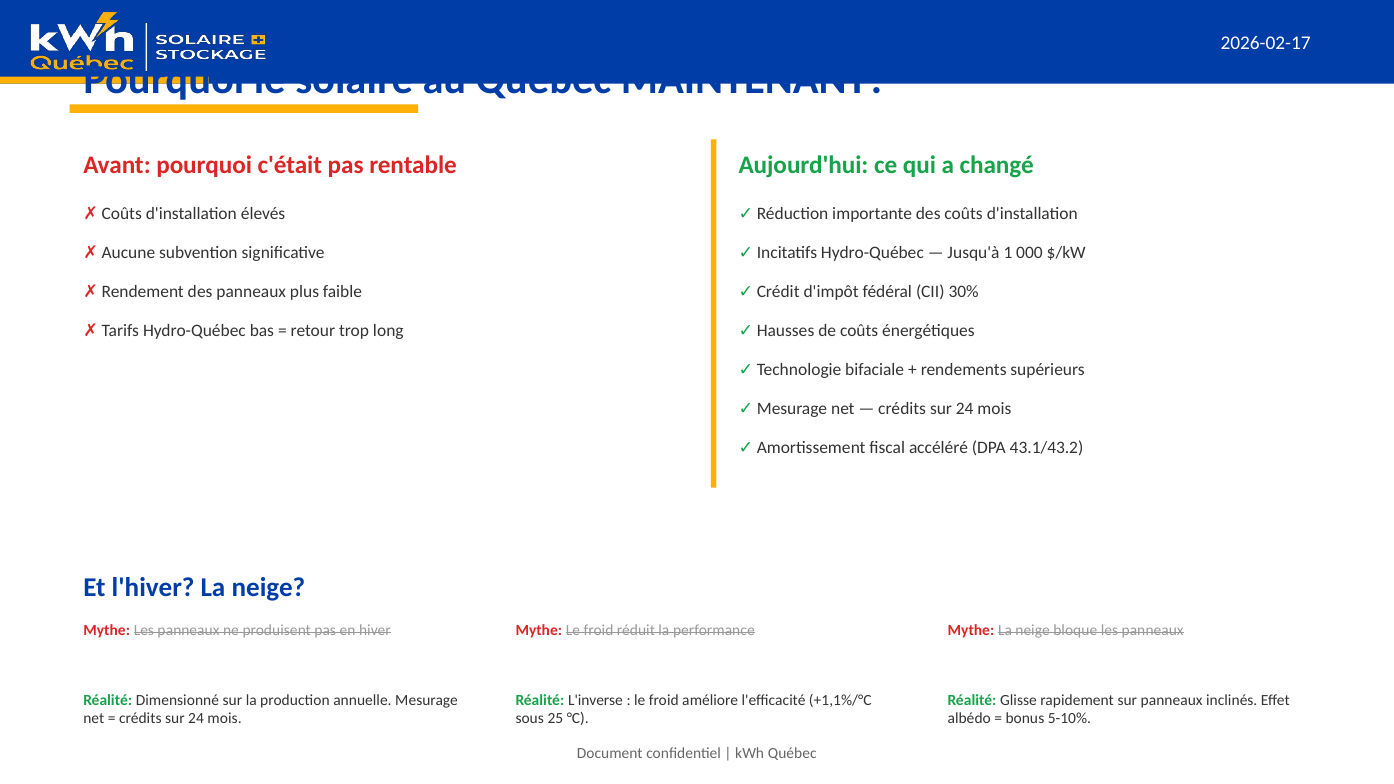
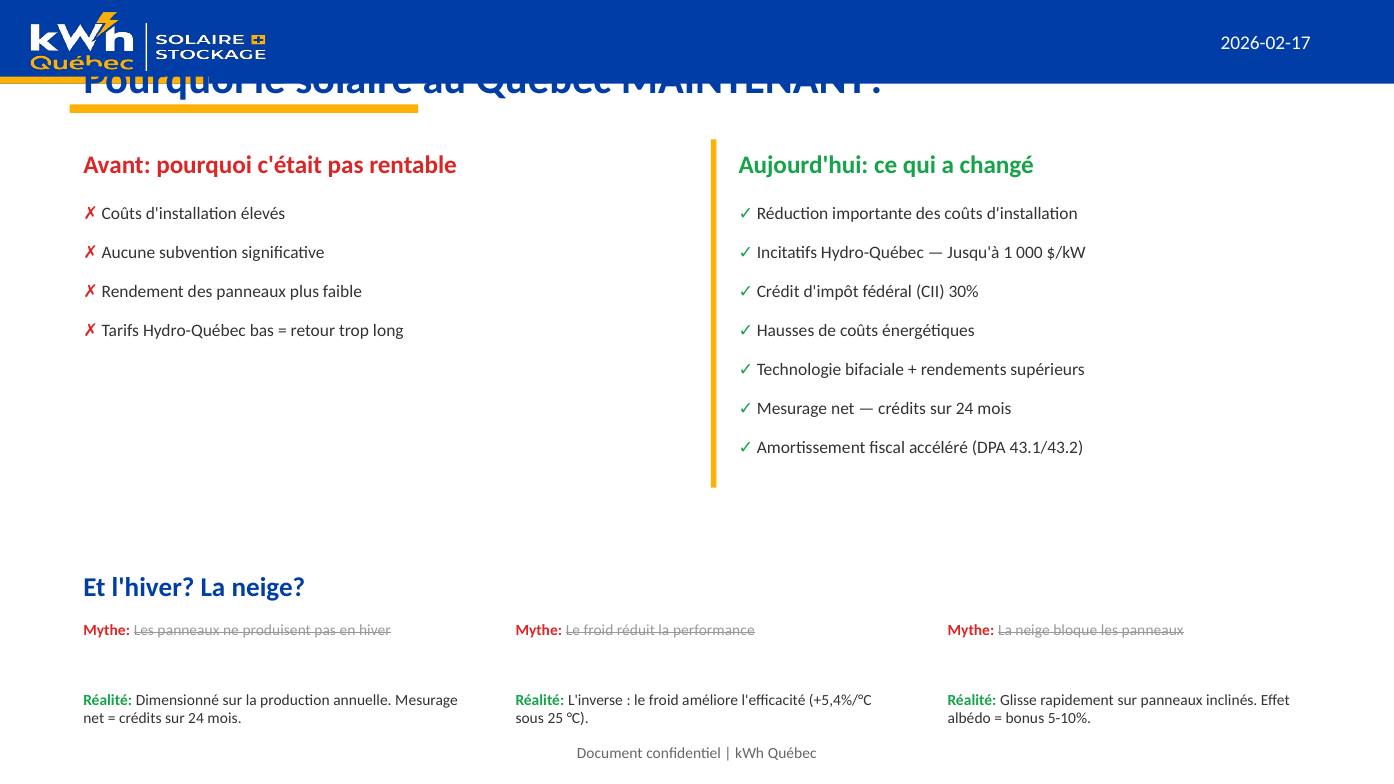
+1,1%/°C: +1,1%/°C -> +5,4%/°C (840, 700)
